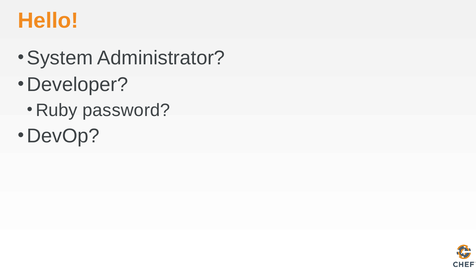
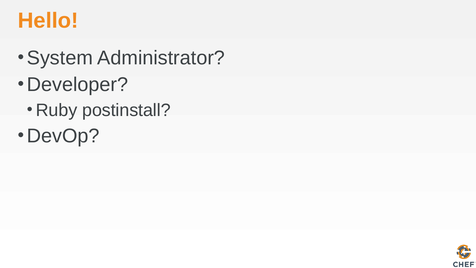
password: password -> postinstall (126, 110)
